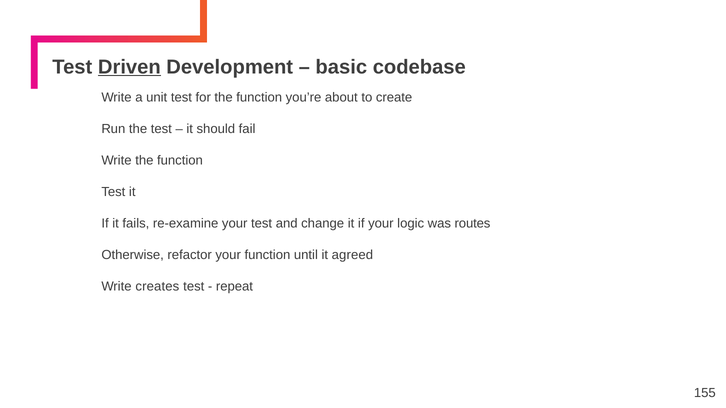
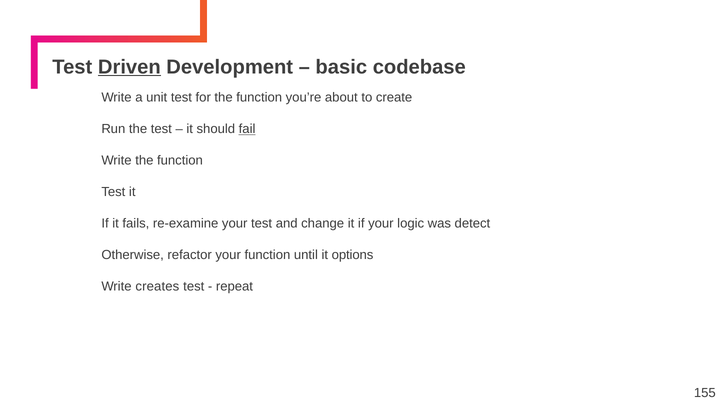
fail underline: none -> present (247, 129)
routes: routes -> detect (472, 224)
agreed: agreed -> options (353, 255)
